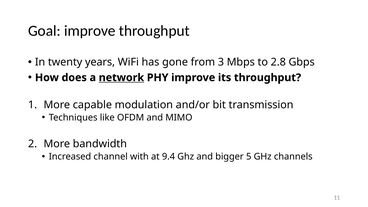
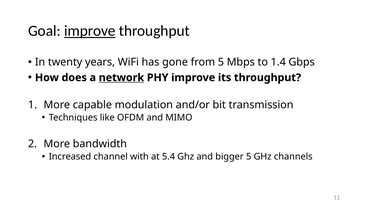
improve underline: none -> present (90, 31)
from 3: 3 -> 5 (221, 62)
2.8: 2.8 -> 1.4 (278, 62)
9.4: 9.4 -> 5.4 (168, 157)
